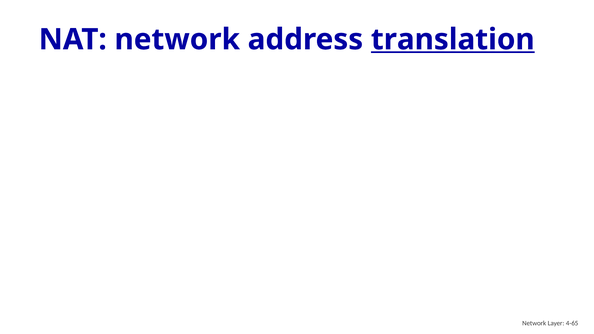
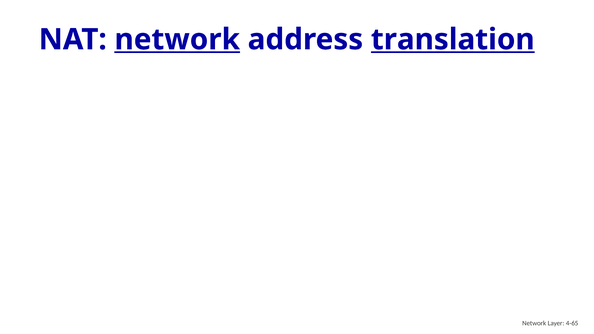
network underline: none -> present (177, 40)
